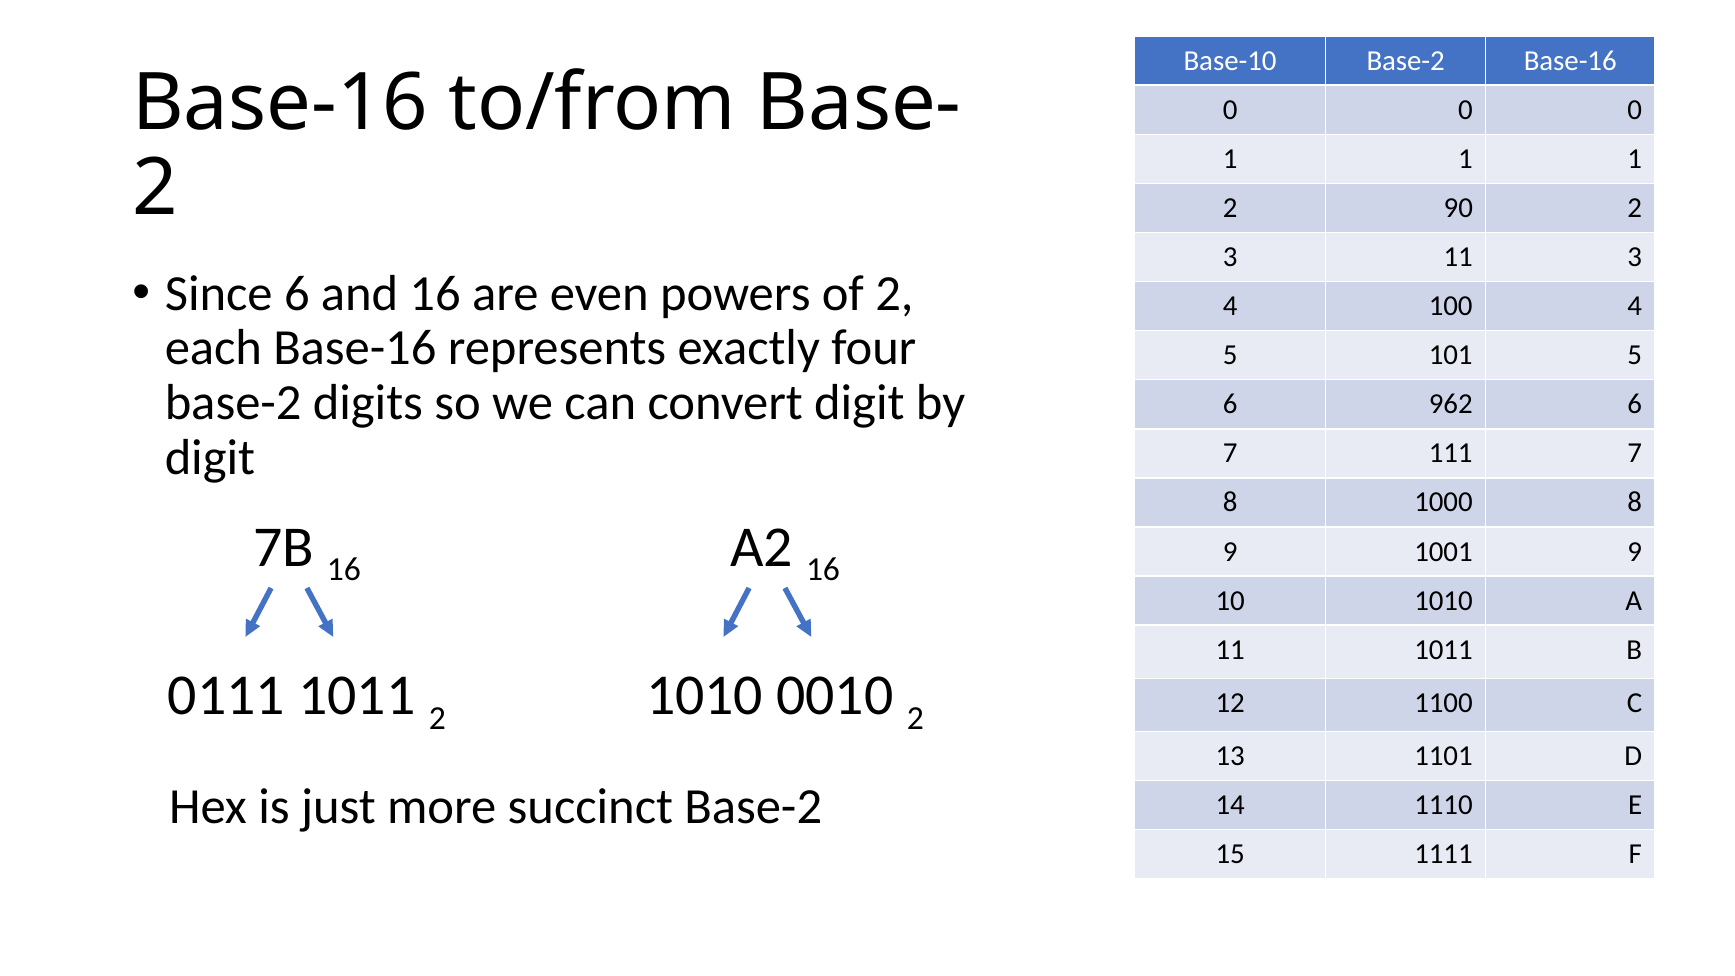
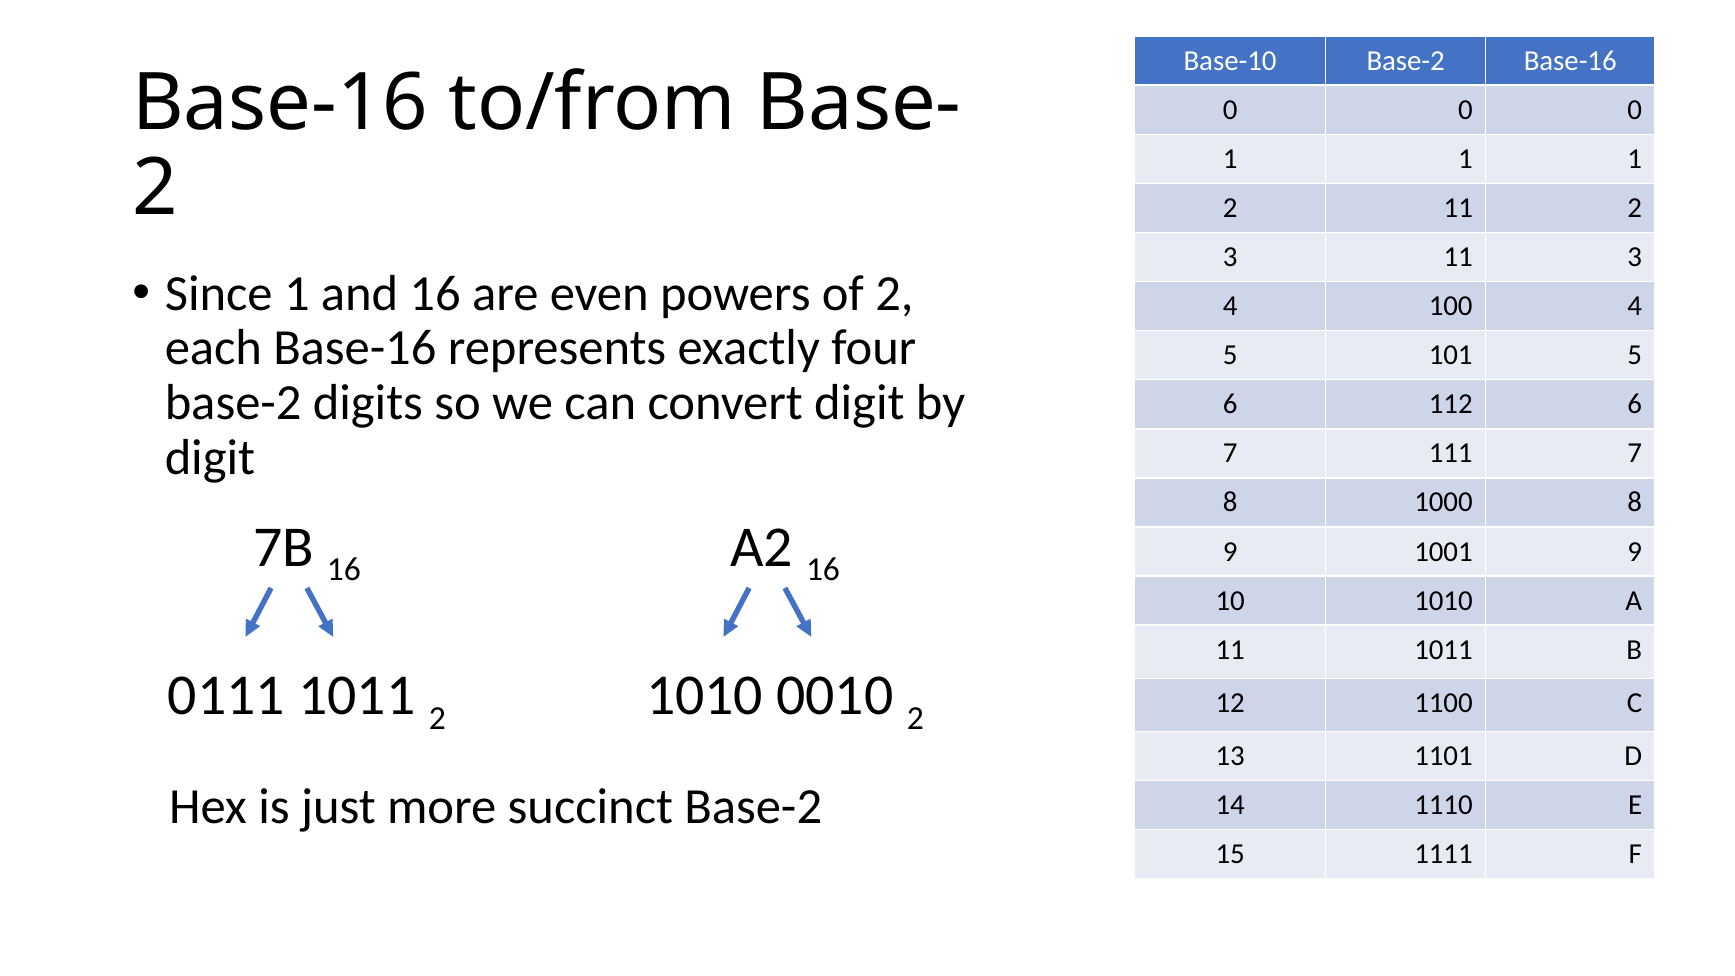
2 90: 90 -> 11 (1458, 208)
Since 6: 6 -> 1 (297, 293)
962: 962 -> 112 (1451, 404)
